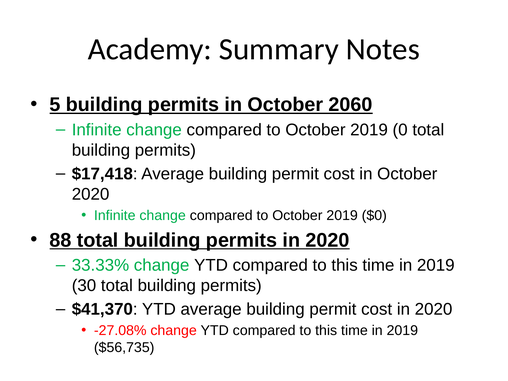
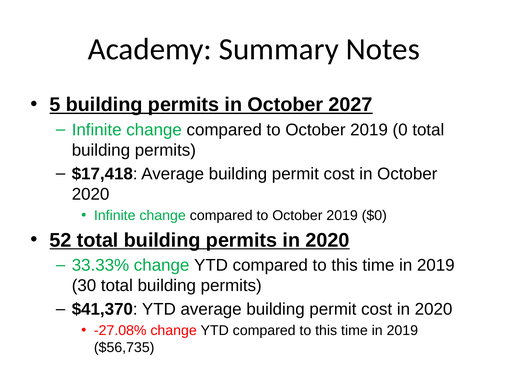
2060: 2060 -> 2027 (351, 105)
88: 88 -> 52 (61, 240)
